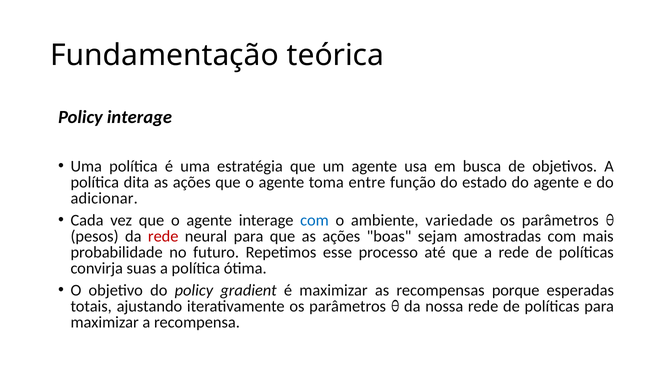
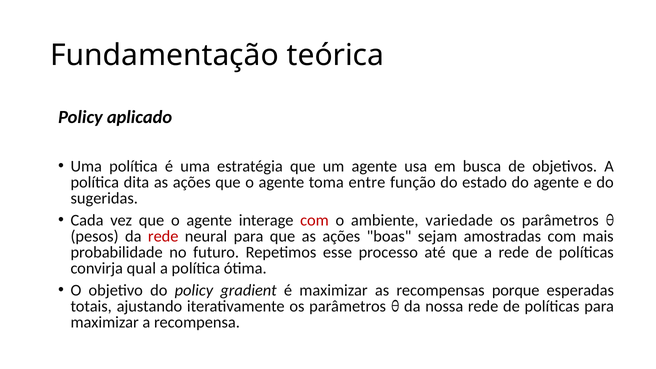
Policy interage: interage -> aplicado (140, 117)
adicionar: adicionar -> sugeridas (104, 198)
com colour: blue -> red (315, 220)
suas: suas -> qual (141, 268)
